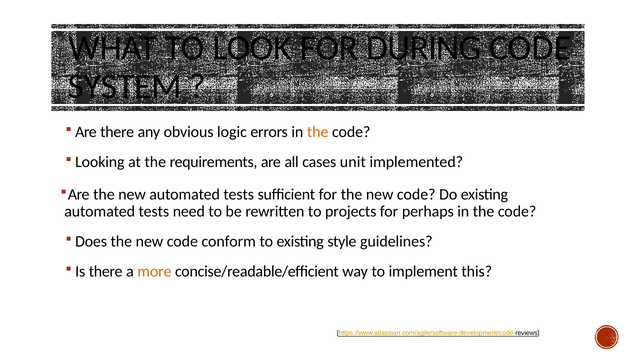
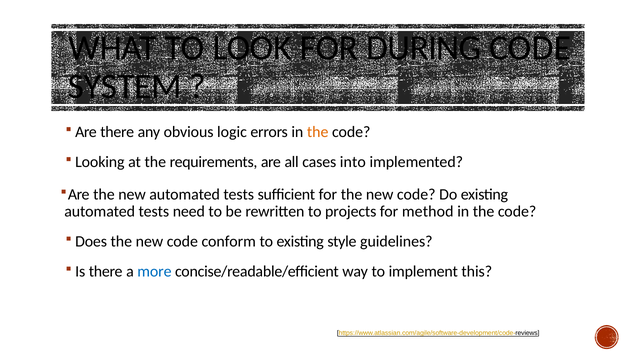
unit: unit -> into (353, 162)
perhaps: perhaps -> method (428, 211)
more colour: orange -> blue (154, 271)
